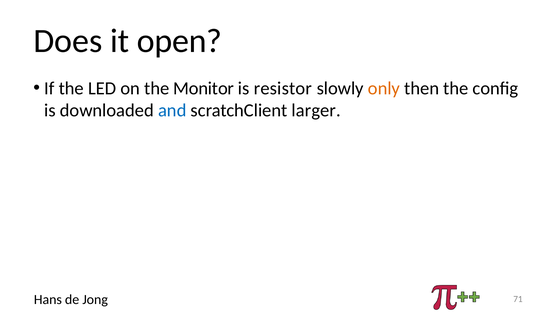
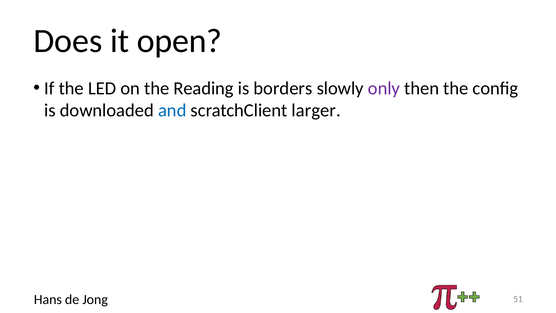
Monitor: Monitor -> Reading (204, 88)
resistor: resistor -> borders (283, 88)
only colour: orange -> purple (384, 88)
71: 71 -> 51 (518, 299)
